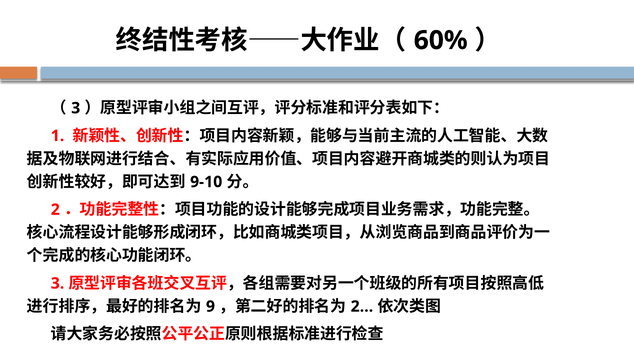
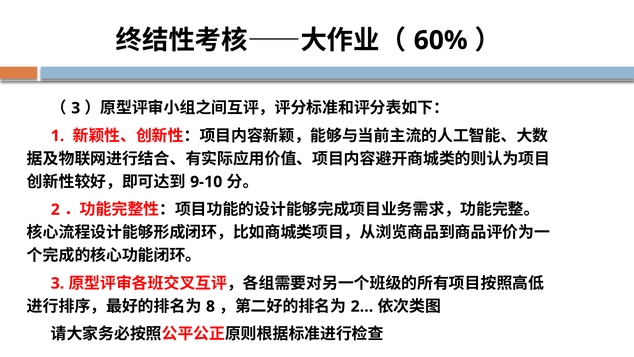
9: 9 -> 8 (210, 306)
